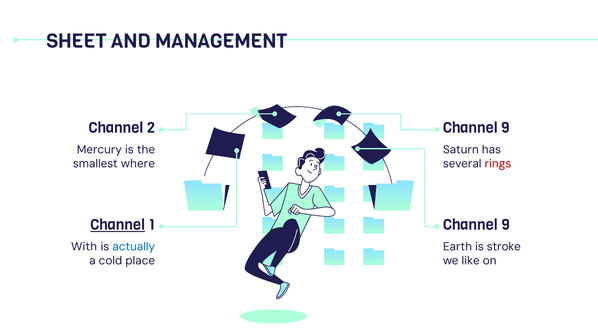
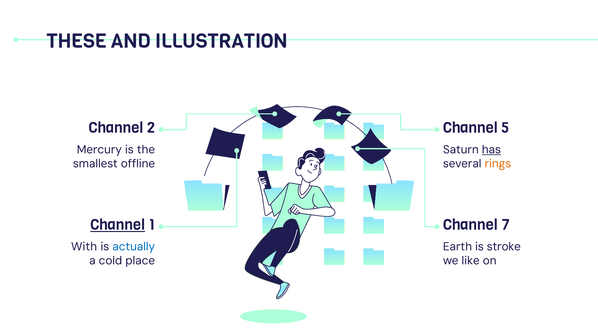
SHEET: SHEET -> THESE (77, 41)
MANAGEMENT: MANAGEMENT -> ILLUSTRATION (221, 41)
9: 9 -> 5 (505, 128)
has underline: none -> present (491, 150)
where: where -> offline (138, 164)
rings colour: red -> orange (498, 164)
9: 9 -> 7 (506, 225)
